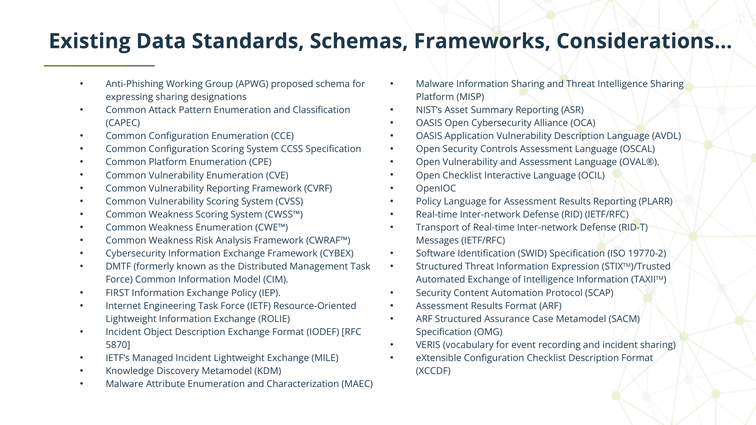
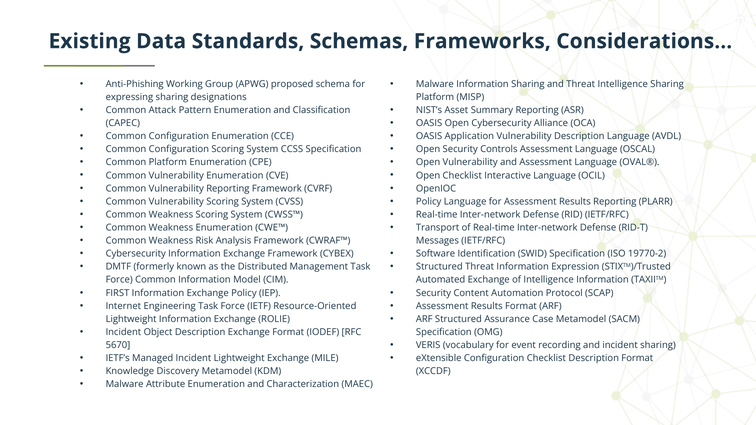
5870: 5870 -> 5670 (118, 345)
